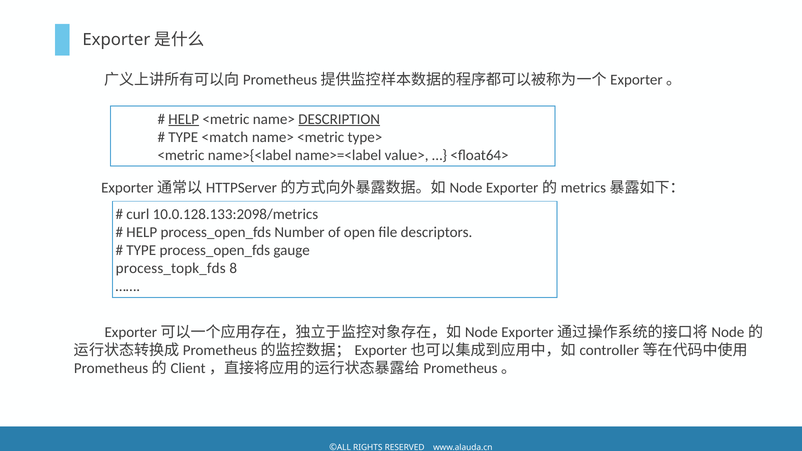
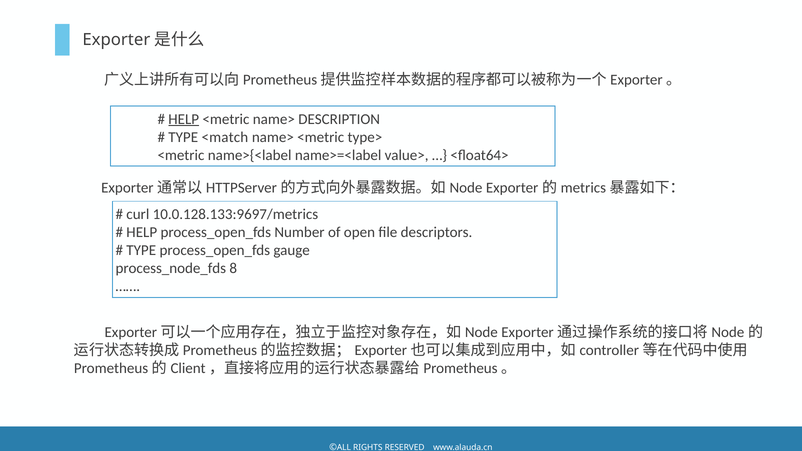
DESCRIPTION underline: present -> none (339, 119)
10.0.128.133:2098/metrics: 10.0.128.133:2098/metrics -> 10.0.128.133:9697/metrics (235, 214)
process_topk_fds: process_topk_fds -> process_node_fds (171, 269)
